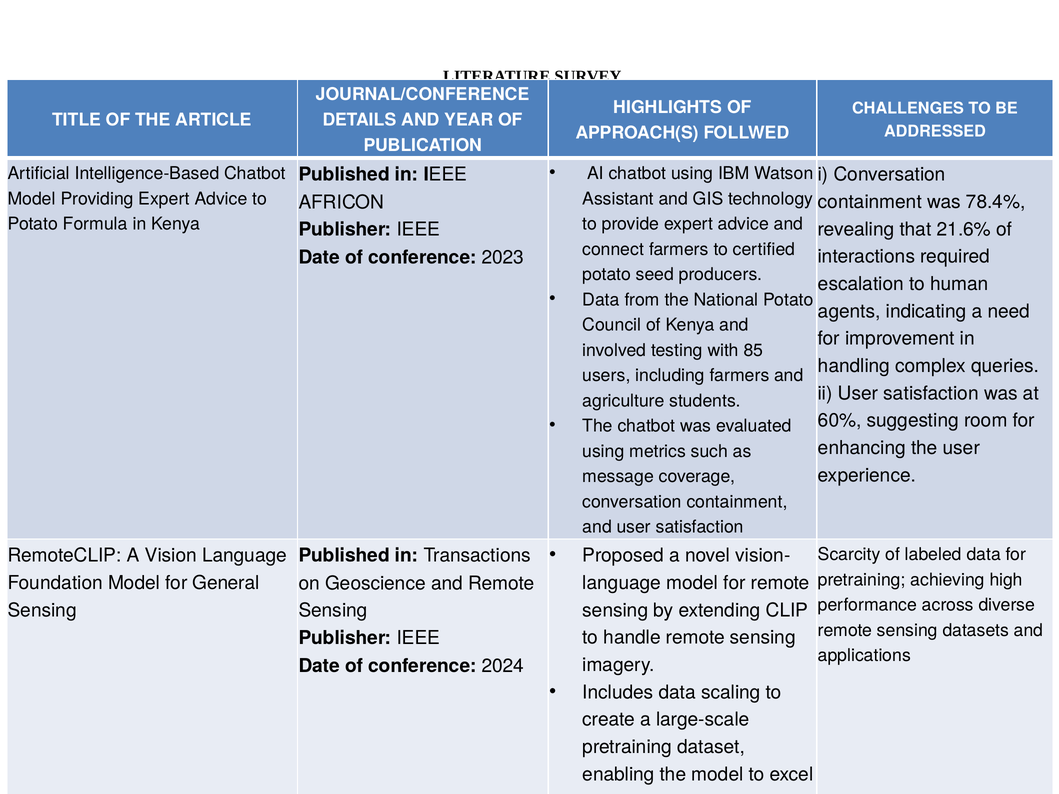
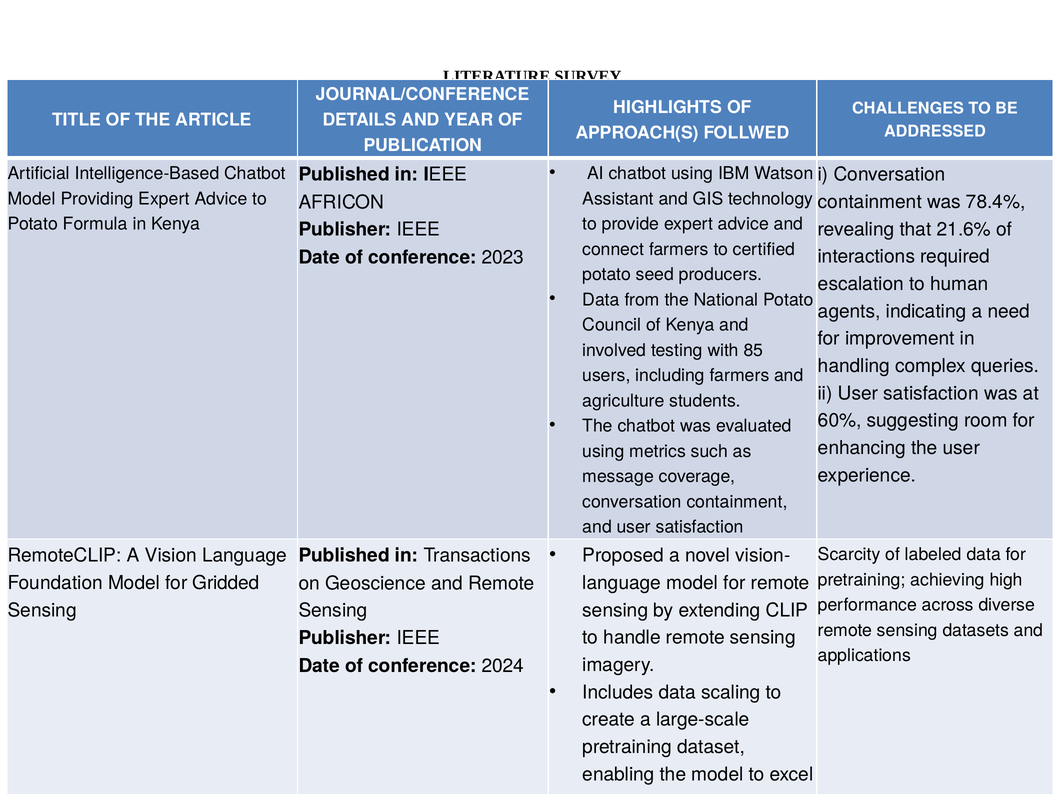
General: General -> Gridded (226, 583)
